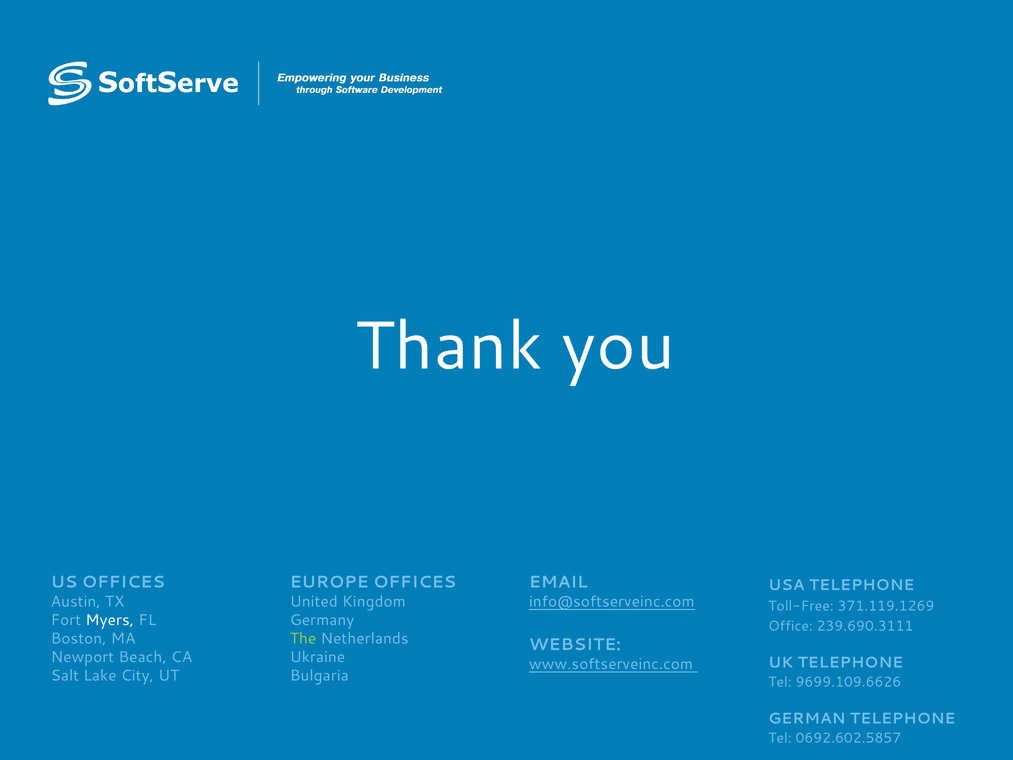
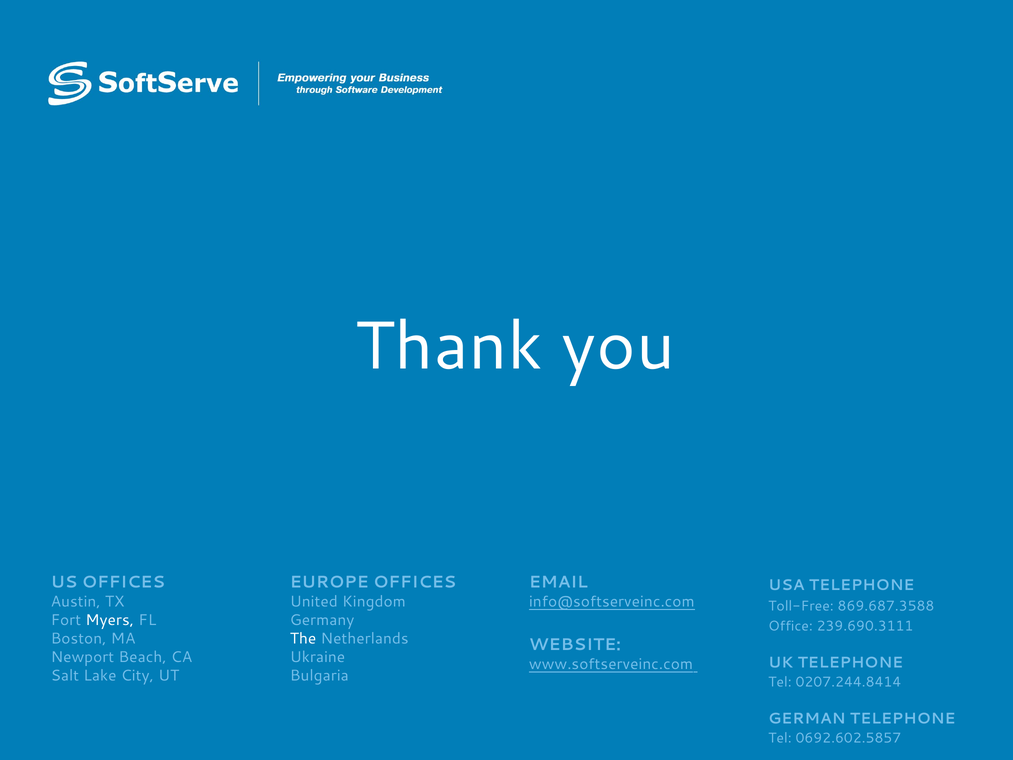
371.119.1269: 371.119.1269 -> 869.687.3588 (886, 606)
The colour: light green -> white (303, 638)
9699.109.6626: 9699.109.6626 -> 0207.244.8414 (848, 682)
